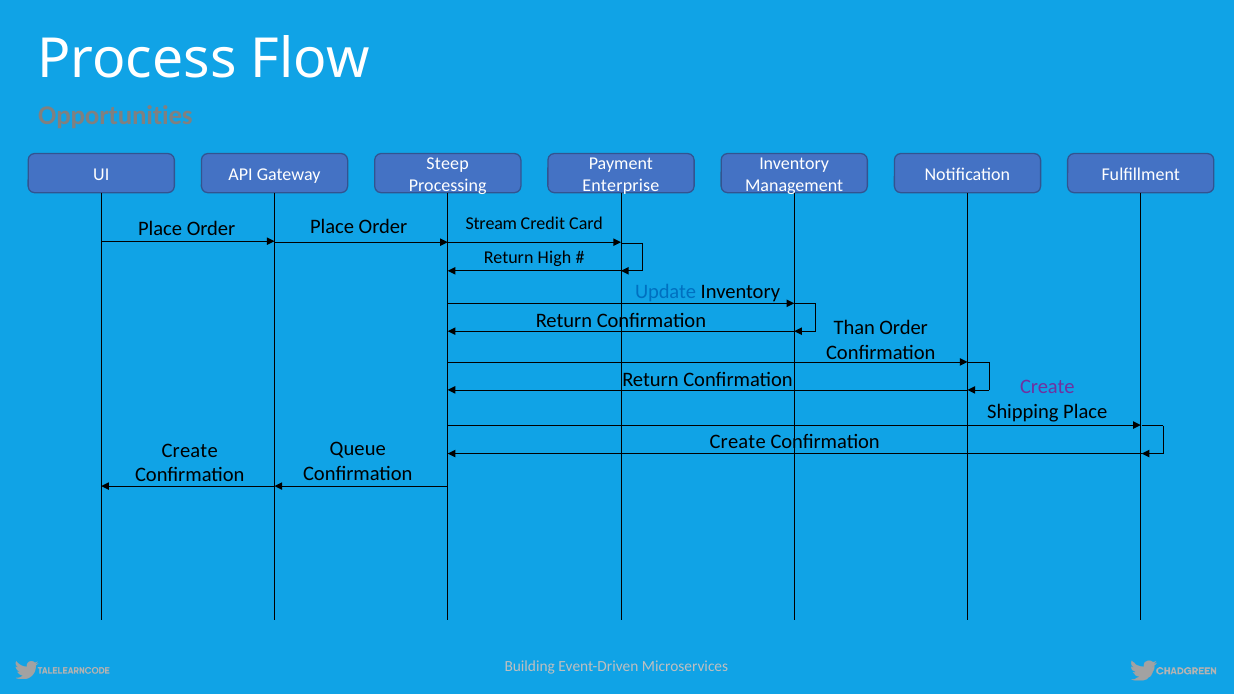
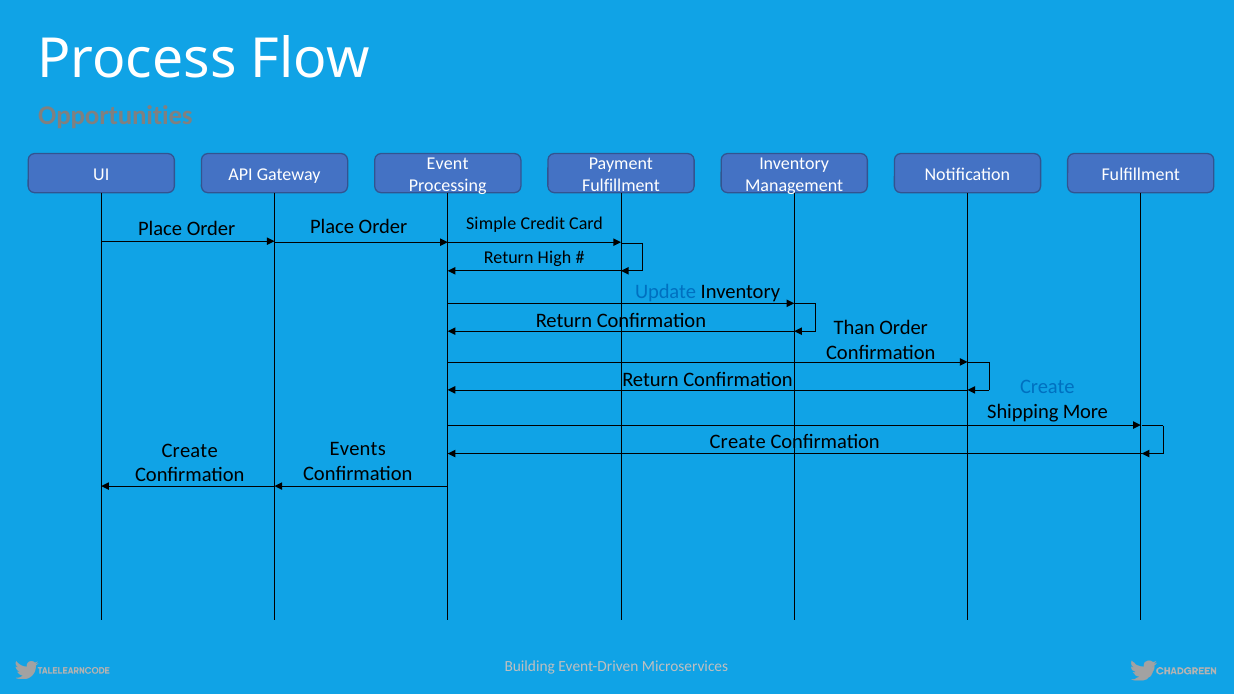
Steep: Steep -> Event (448, 164)
Enterprise: Enterprise -> Fulfillment (621, 185)
Stream: Stream -> Simple (491, 224)
Create colour: purple -> blue (1047, 387)
Shipping Place: Place -> More (1085, 412)
Queue: Queue -> Events (358, 449)
